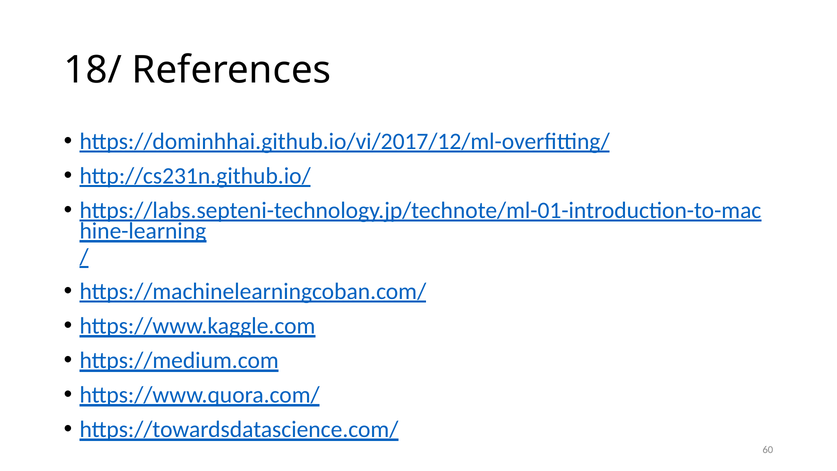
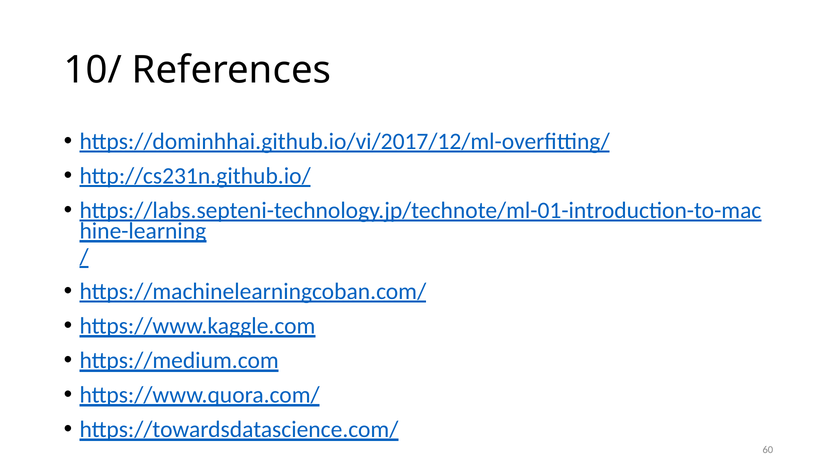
18/: 18/ -> 10/ (93, 70)
